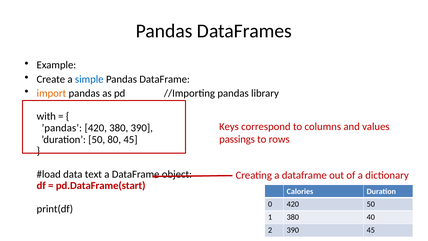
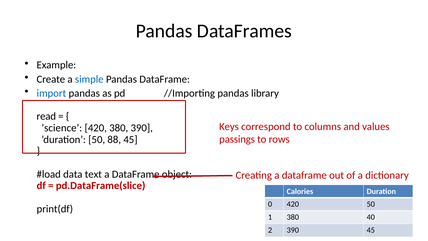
import colour: orange -> blue (51, 93)
with: with -> read (46, 116)
’pandas: ’pandas -> ’science (62, 128)
80: 80 -> 88 (114, 139)
pd.DataFrame(start: pd.DataFrame(start -> pd.DataFrame(slice (101, 186)
